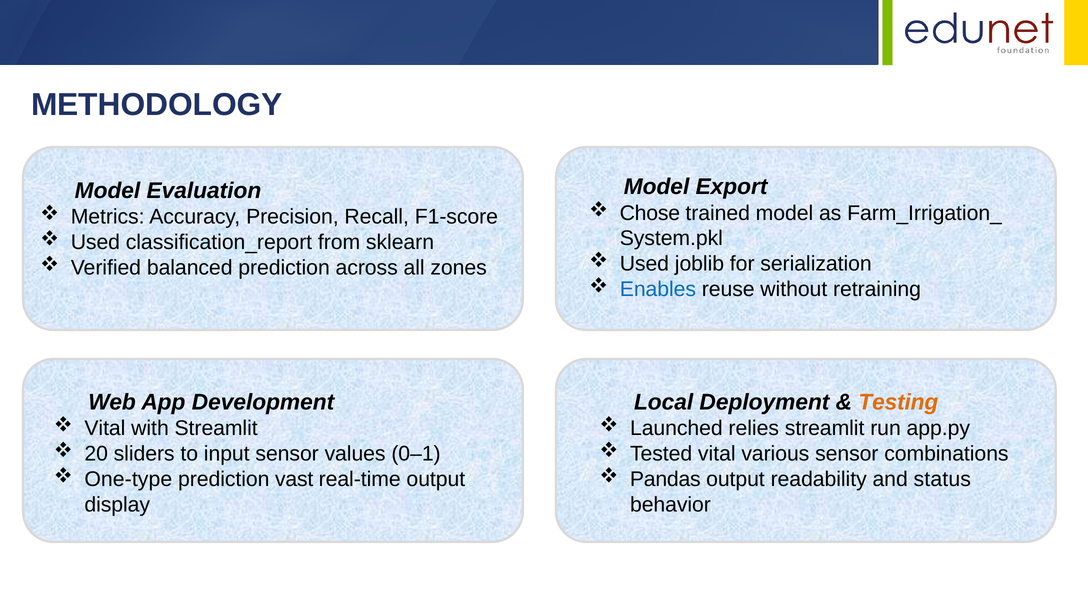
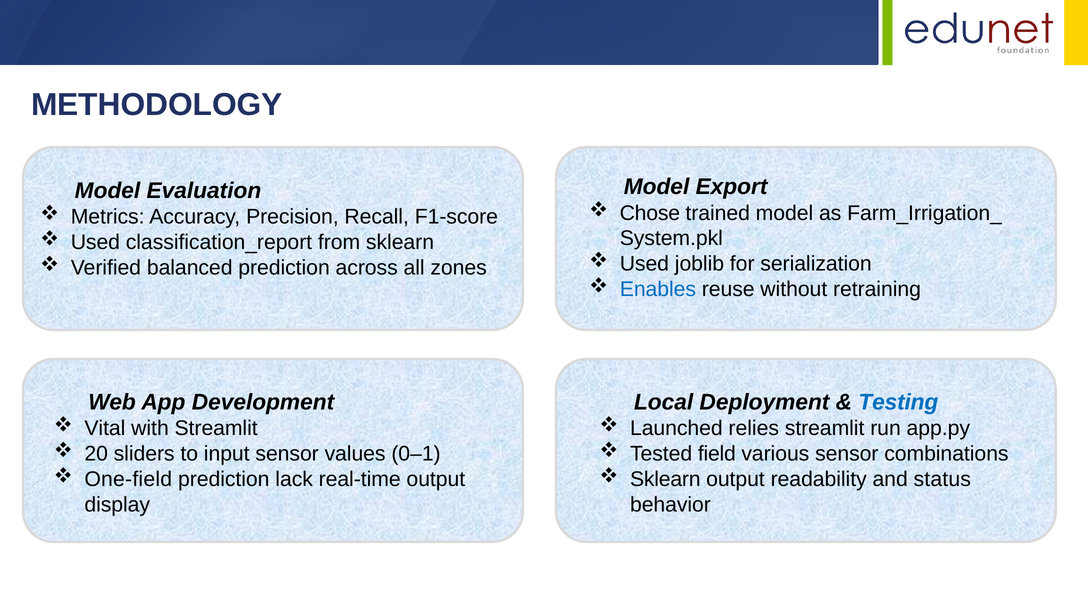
Testing colour: orange -> blue (898, 402)
Tested vital: vital -> field (717, 454)
One-type: One-type -> One-field (128, 479)
vast: vast -> lack (294, 479)
Pandas: Pandas -> Sklearn (665, 479)
